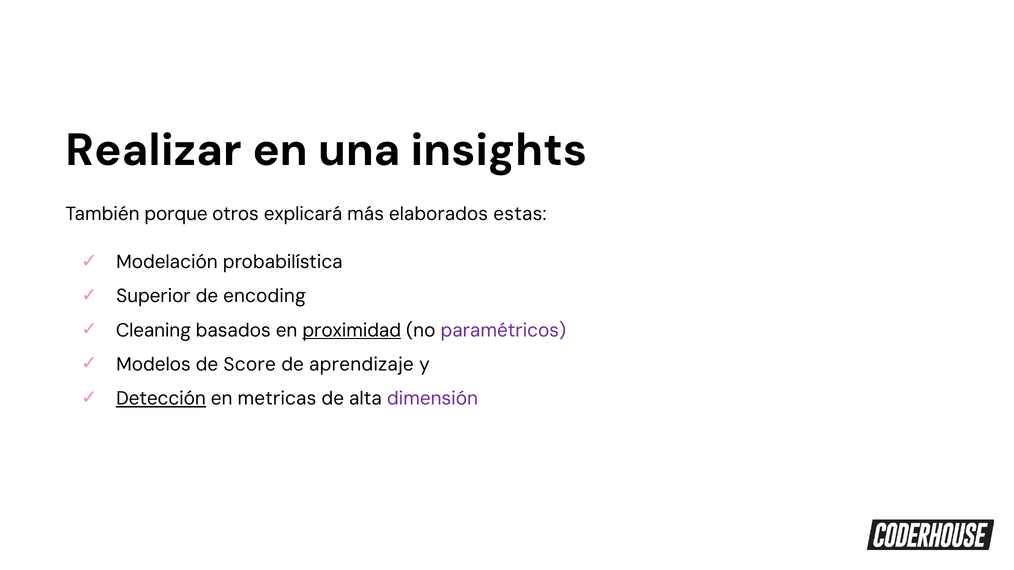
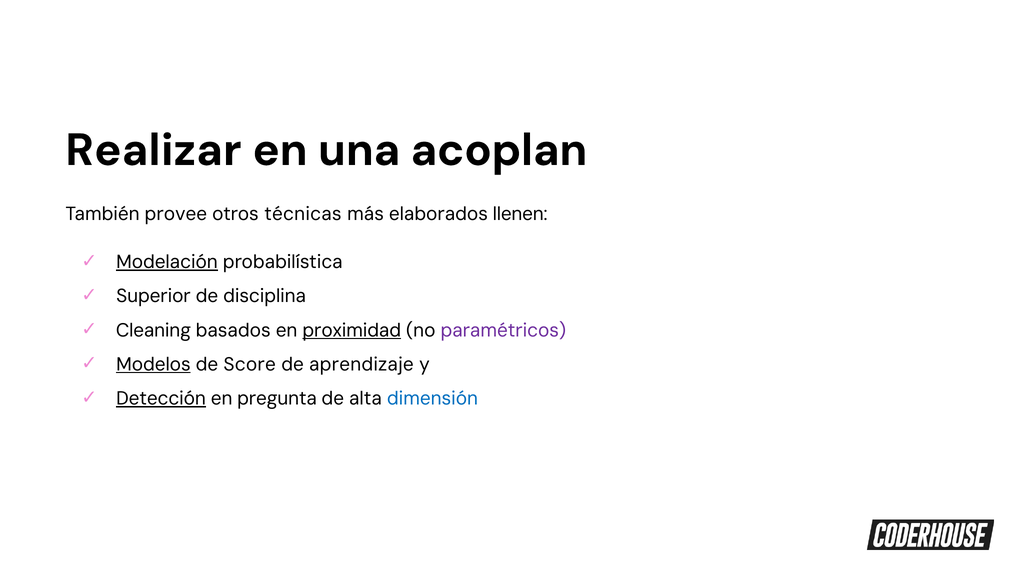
insights: insights -> acoplan (499, 150)
porque: porque -> provee (176, 214)
explicará: explicará -> técnicas (303, 214)
estas: estas -> llenen (520, 214)
Modelación underline: none -> present (167, 262)
encoding: encoding -> disciplina (265, 296)
Modelos underline: none -> present (153, 365)
metricas: metricas -> pregunta (277, 399)
dimensión colour: purple -> blue (433, 399)
